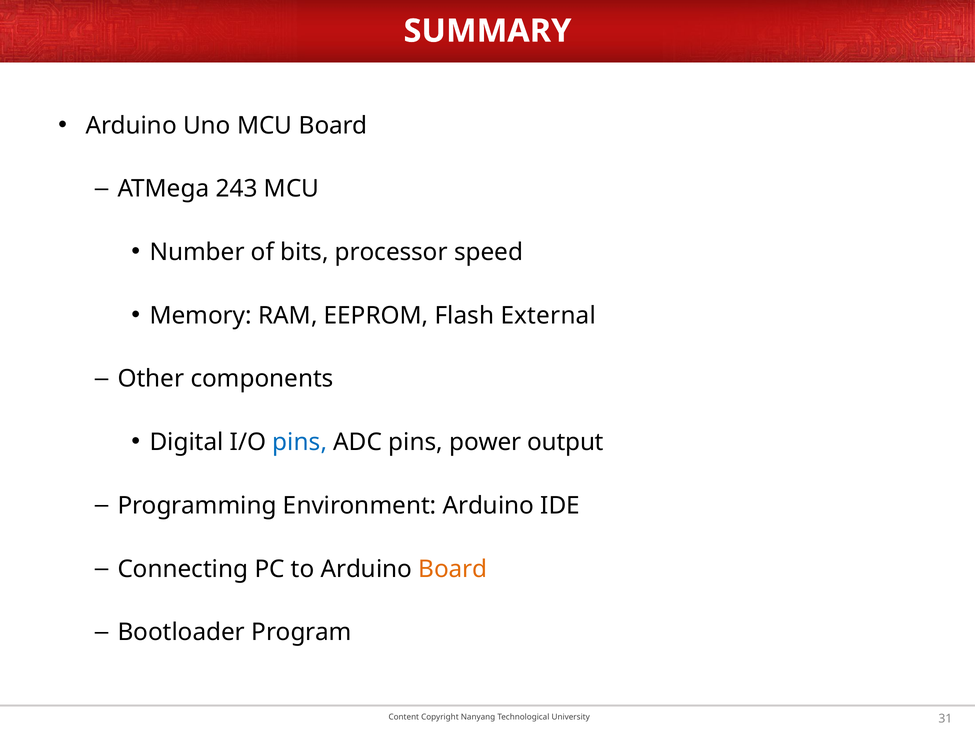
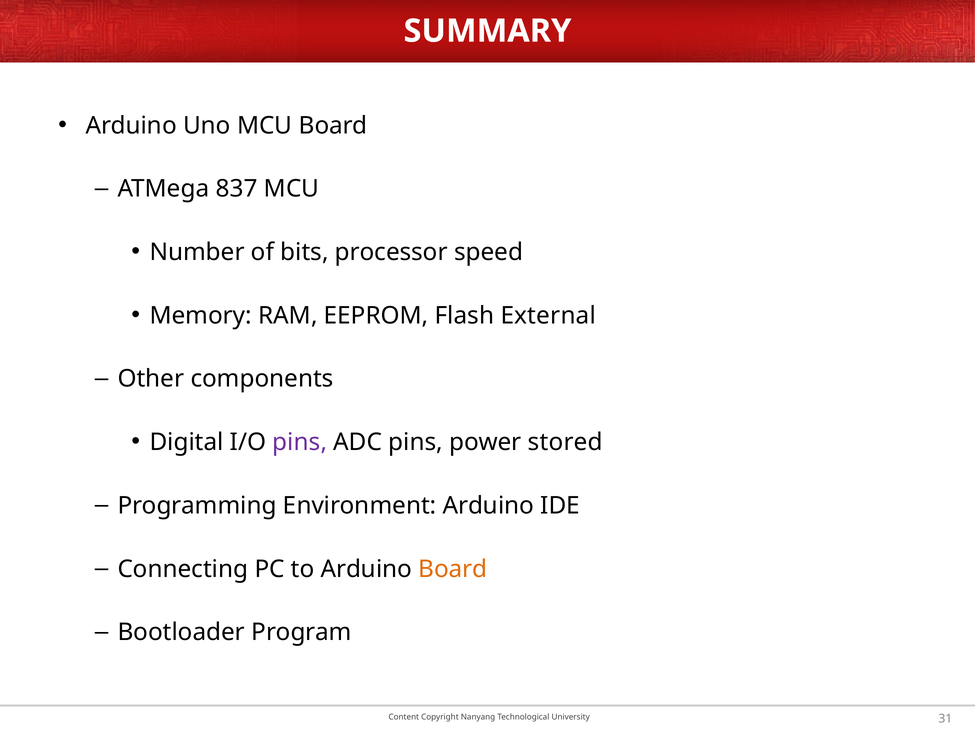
243: 243 -> 837 (237, 189)
pins colour: blue -> purple (300, 442)
output: output -> stored (565, 442)
